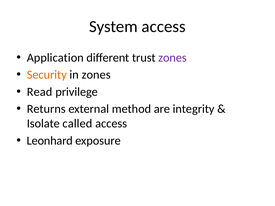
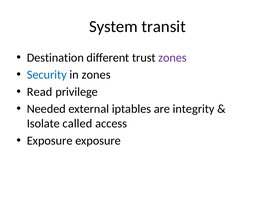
System access: access -> transit (164, 27)
Application: Application -> Destination (55, 58)
Security colour: orange -> blue (47, 75)
Returns: Returns -> Needed (46, 109)
method: method -> iptables (131, 109)
Leonhard: Leonhard -> Exposure (50, 141)
